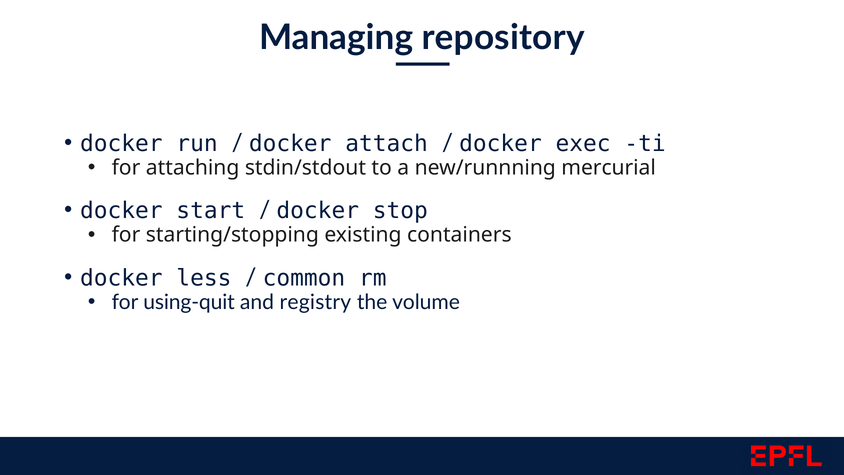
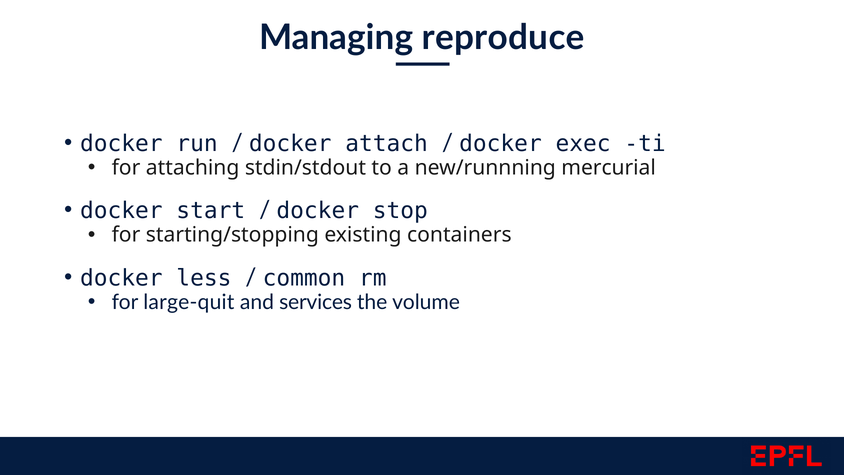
repository: repository -> reproduce (503, 38)
using-quit: using-quit -> large-quit (189, 302)
registry: registry -> services (316, 302)
